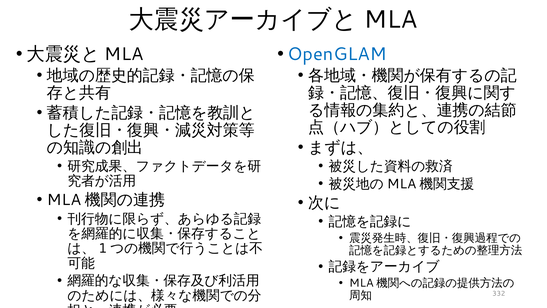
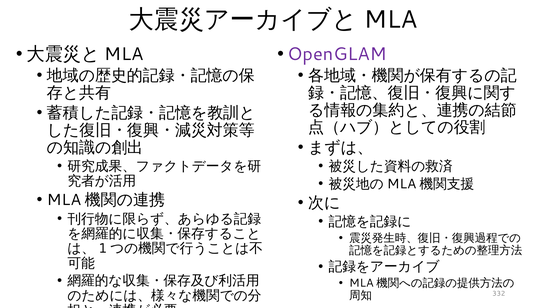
OpenGLAM colour: blue -> purple (337, 54)
